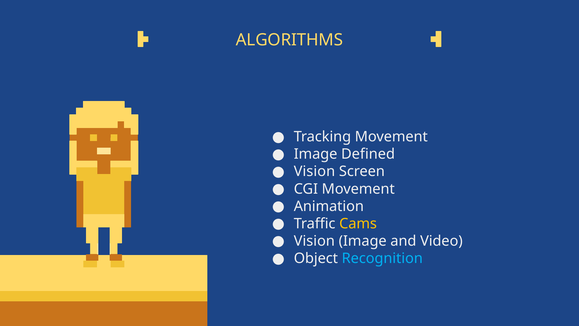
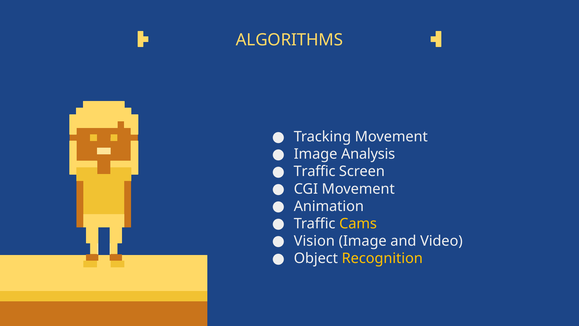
Defined: Defined -> Analysis (368, 154)
Vision: Vision -> Traffic (315, 171)
Recognition colour: light blue -> yellow (382, 258)
